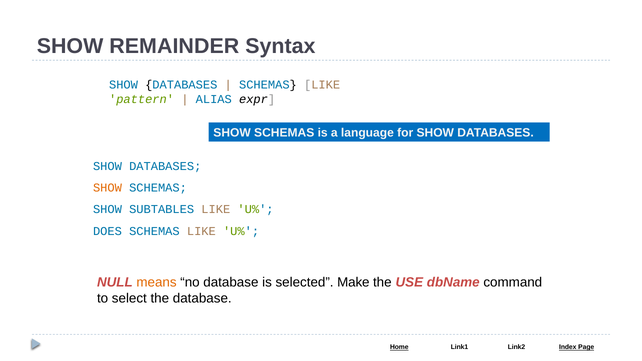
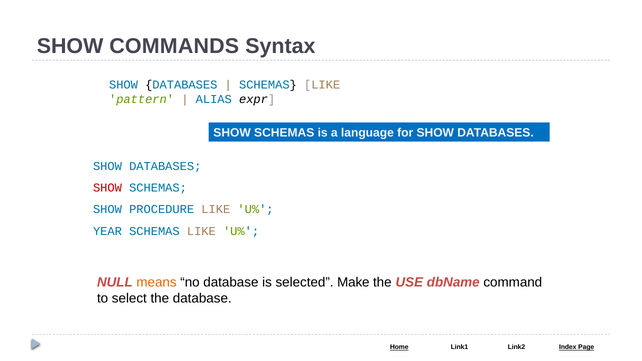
REMAINDER: REMAINDER -> COMMANDS (174, 46)
SHOW colour: orange -> red (107, 188)
SUBTABLES: SUBTABLES -> PROCEDURE (162, 209)
DOES: DOES -> YEAR (107, 231)
